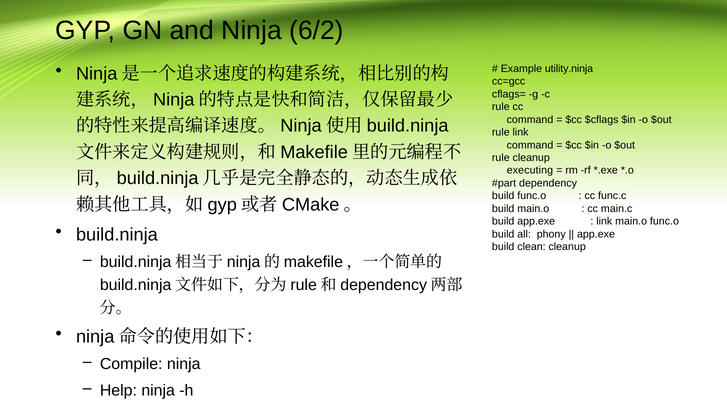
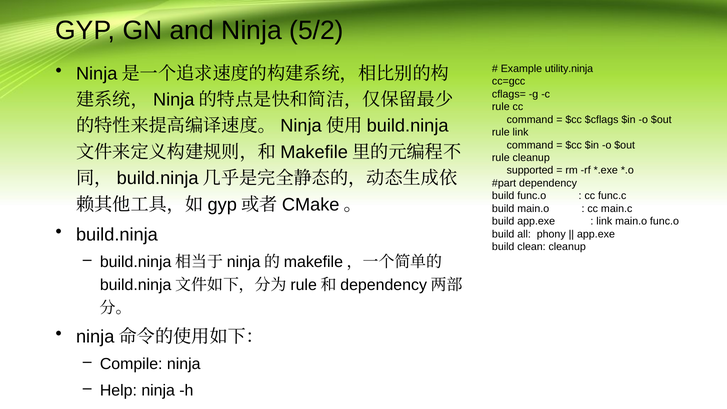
6/2: 6/2 -> 5/2 (317, 30)
executing: executing -> supported (530, 170)
